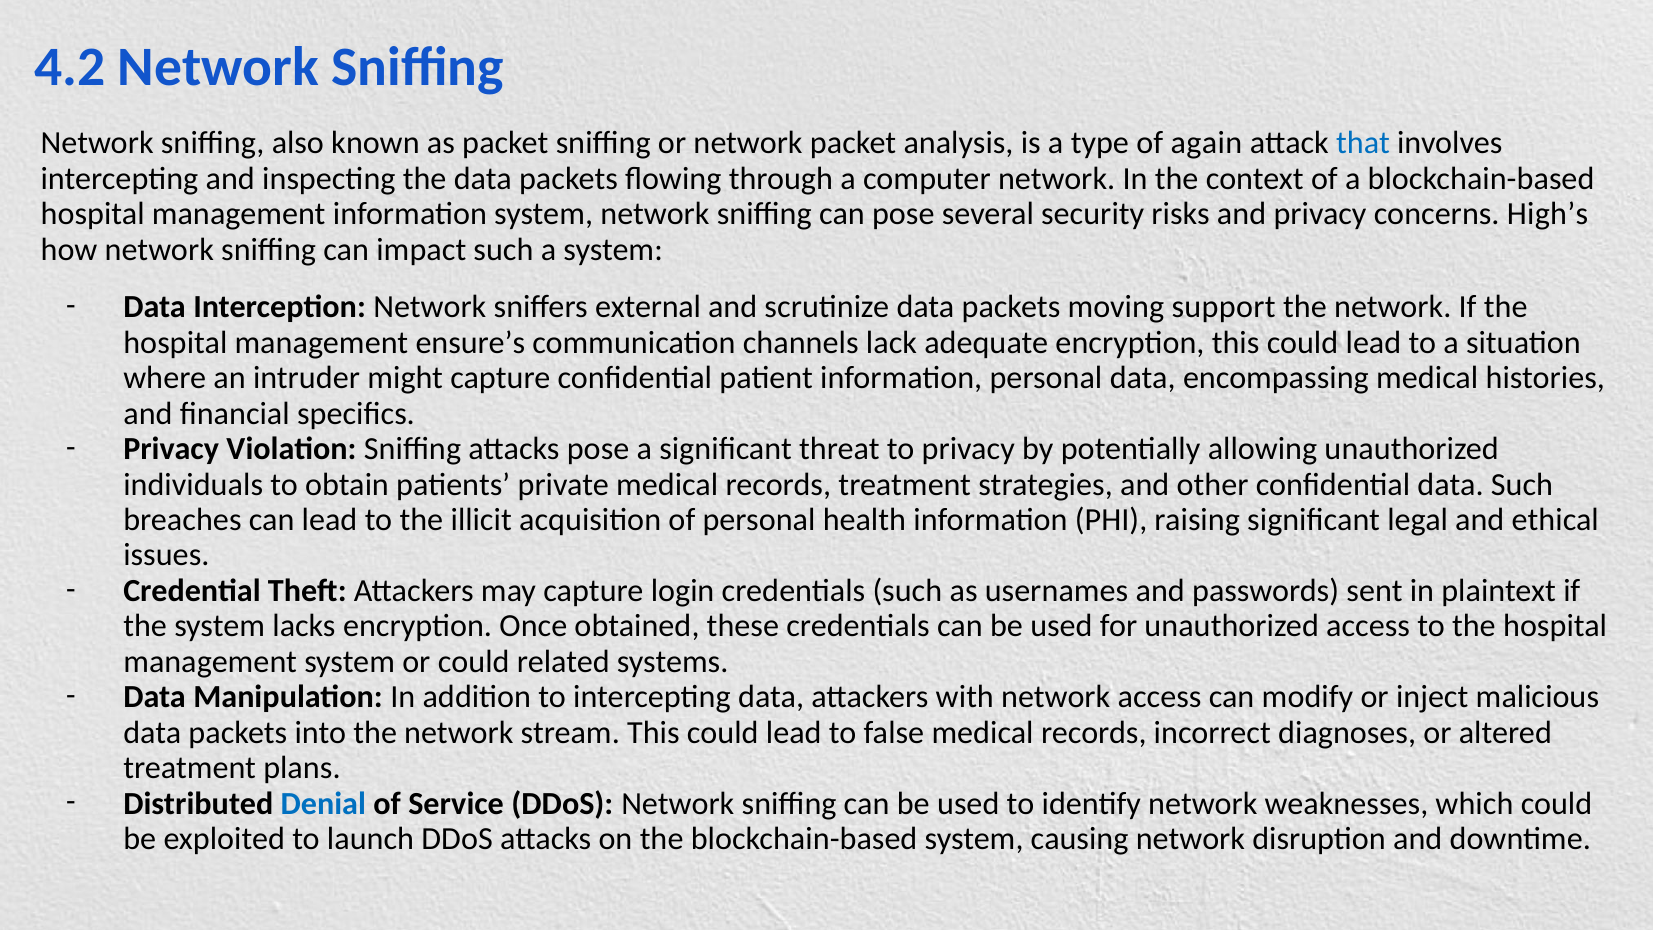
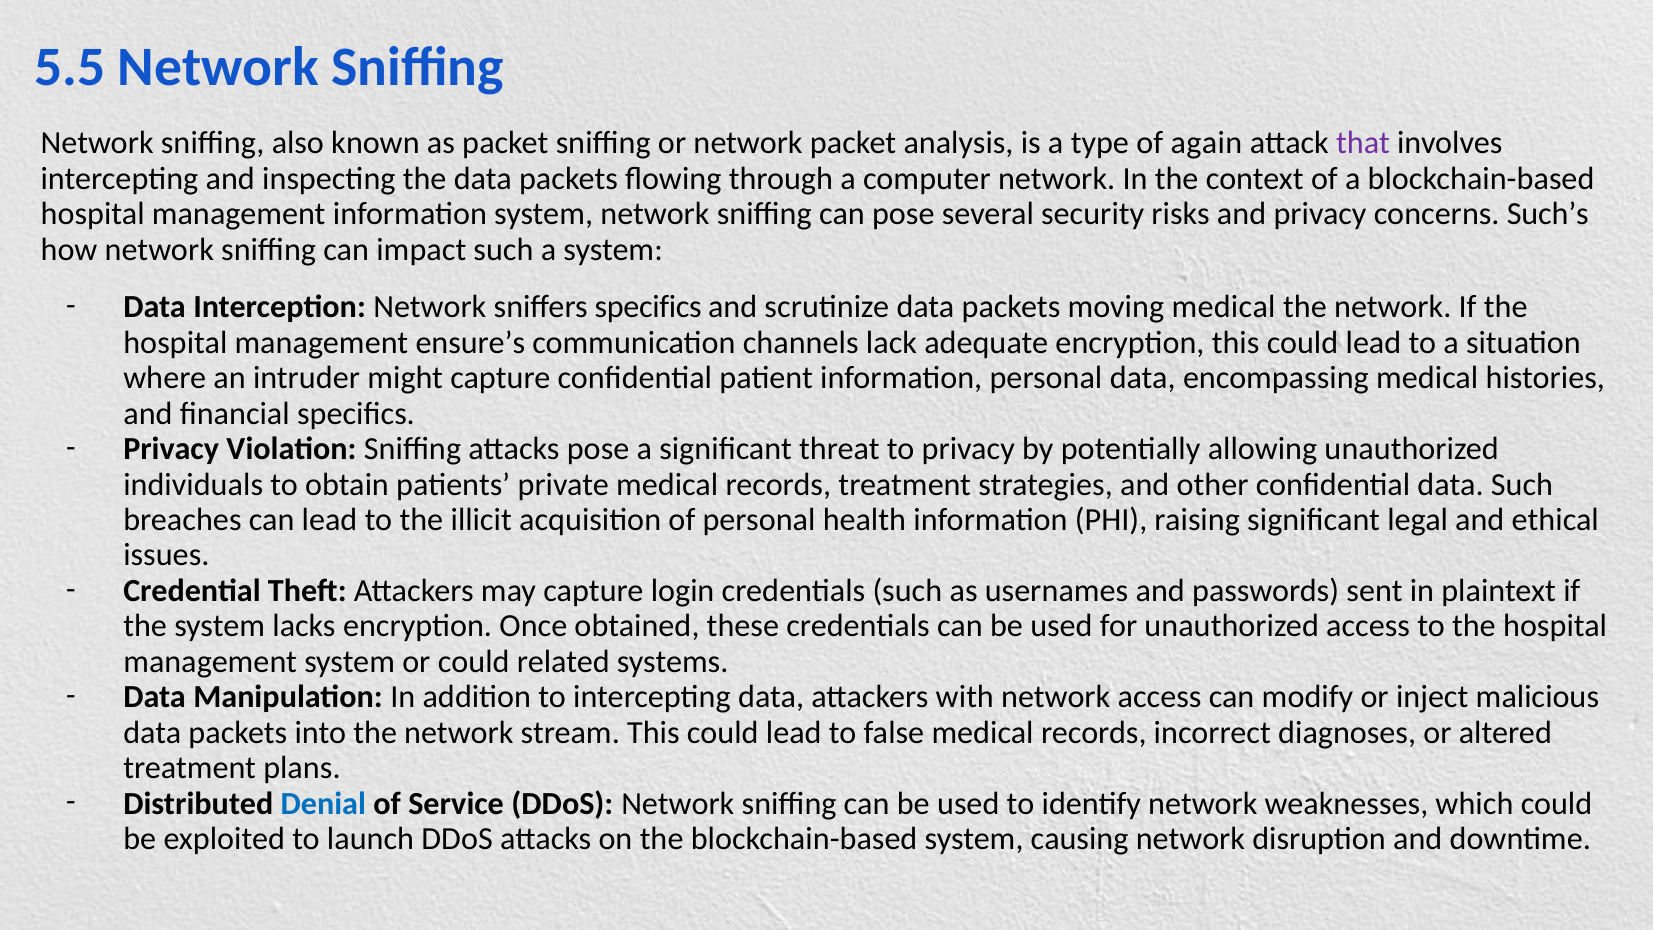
4.2: 4.2 -> 5.5 (70, 67)
that colour: blue -> purple (1363, 143)
High’s: High’s -> Such’s (1548, 214)
sniffers external: external -> specifics (648, 307)
moving support: support -> medical (1224, 307)
